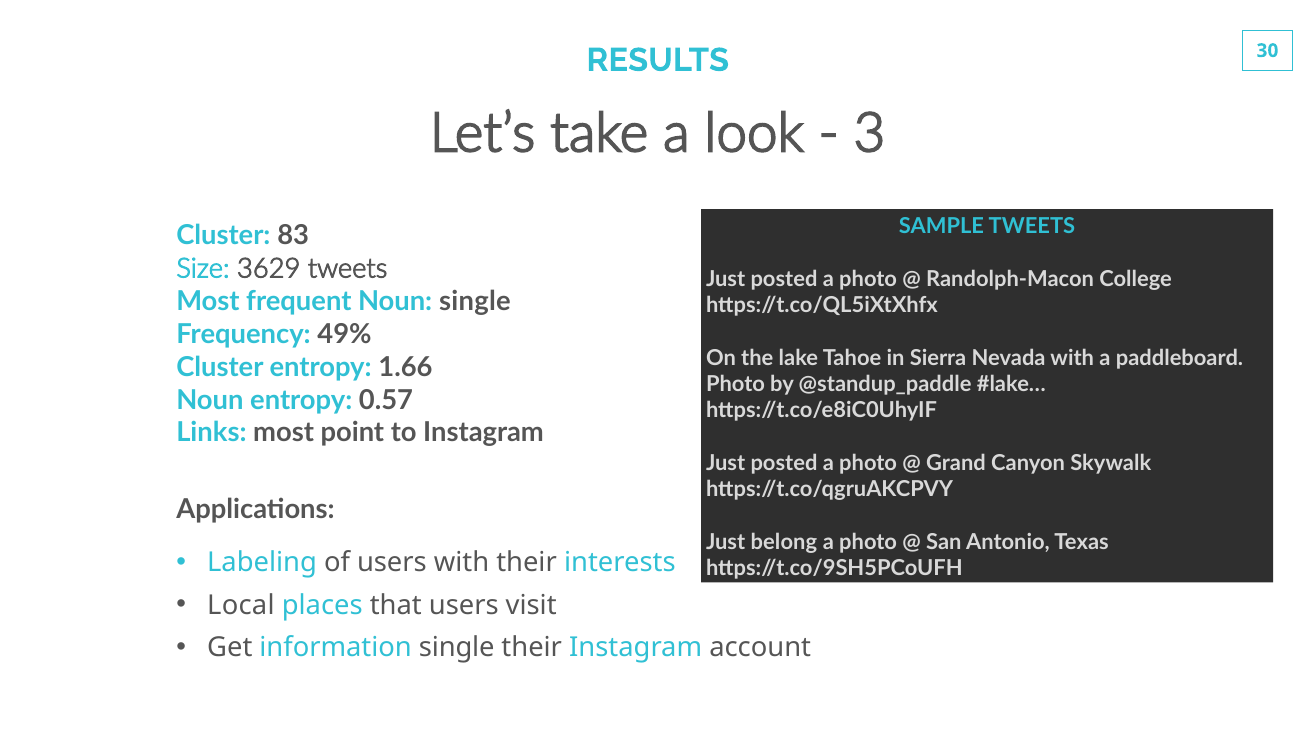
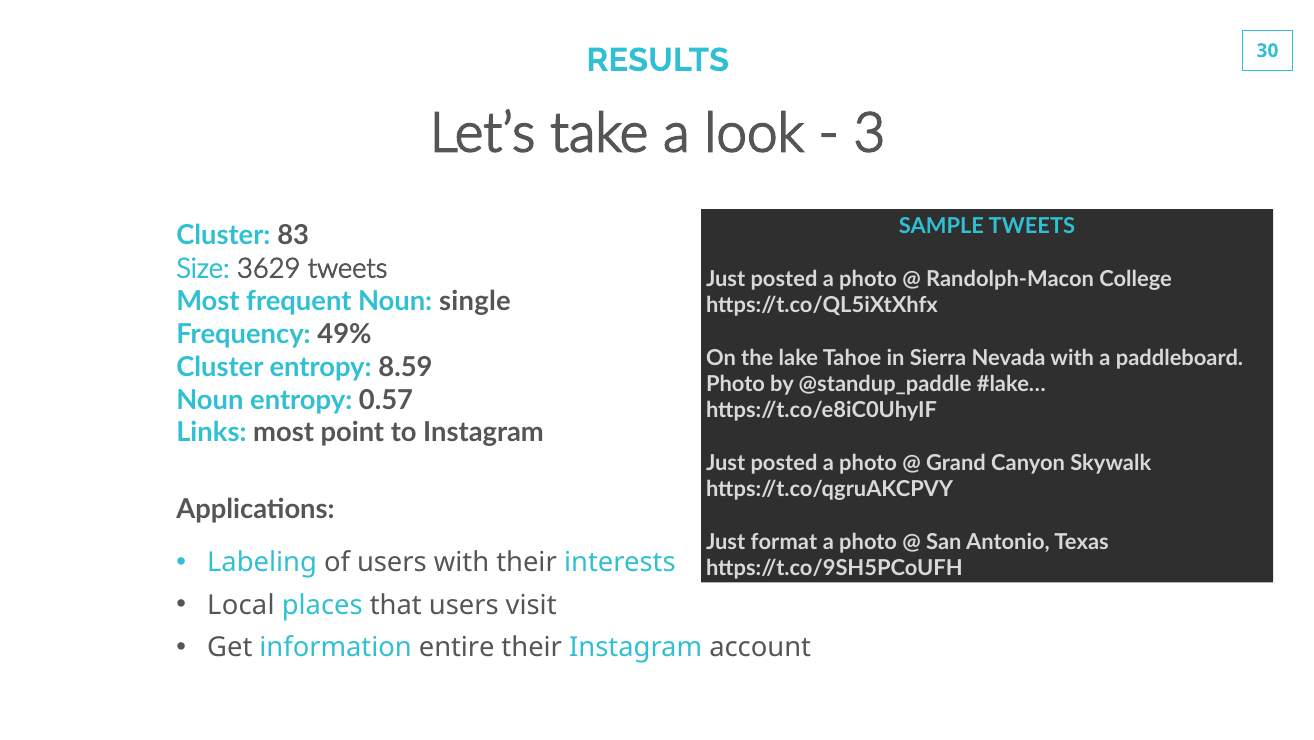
1.66: 1.66 -> 8.59 (406, 367)
belong: belong -> format (784, 542)
information single: single -> entire (457, 647)
